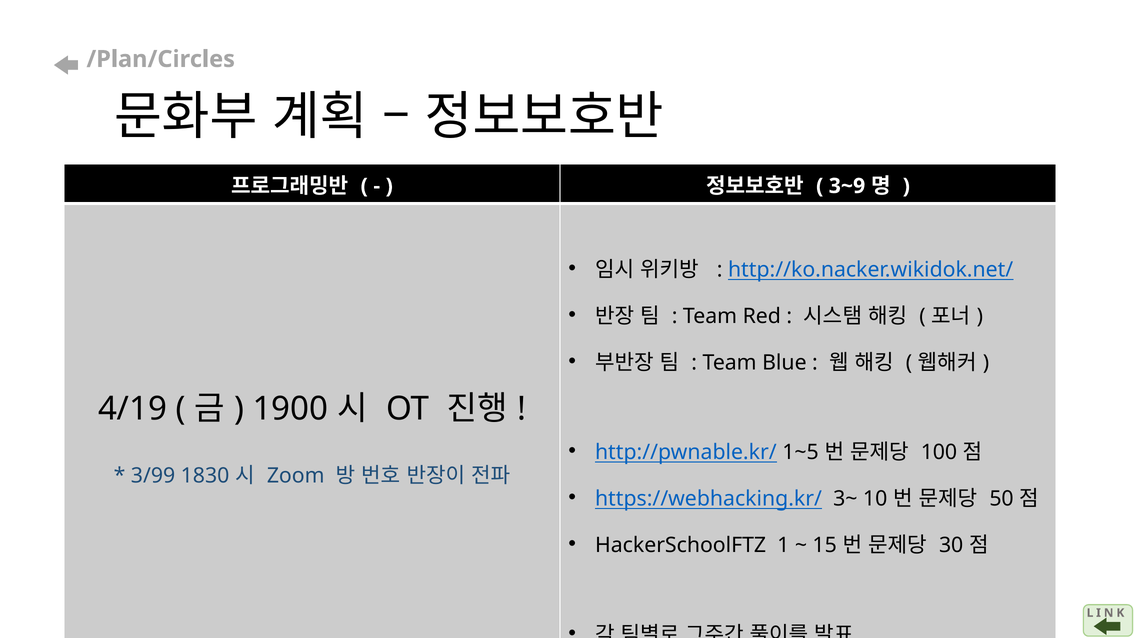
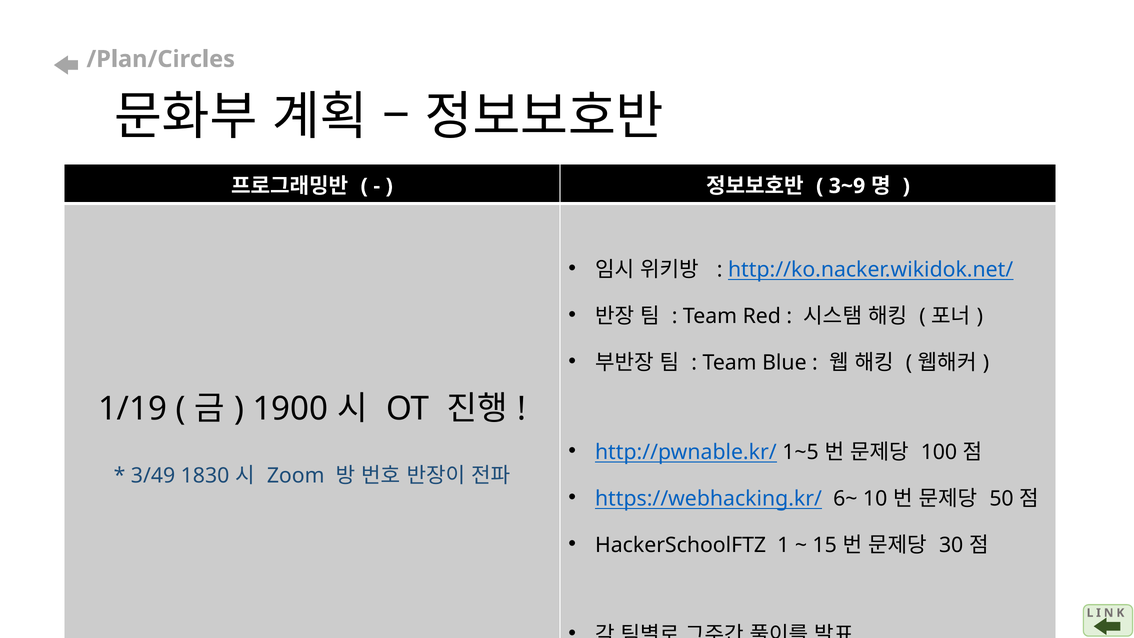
4/19: 4/19 -> 1/19 (133, 409)
3/99: 3/99 -> 3/49 (153, 476)
3~: 3~ -> 6~ (845, 499)
